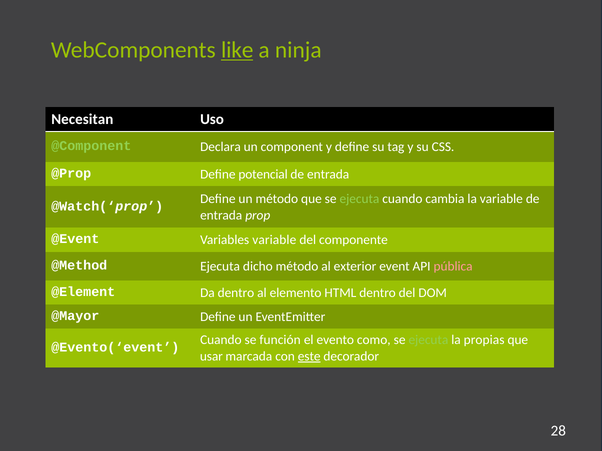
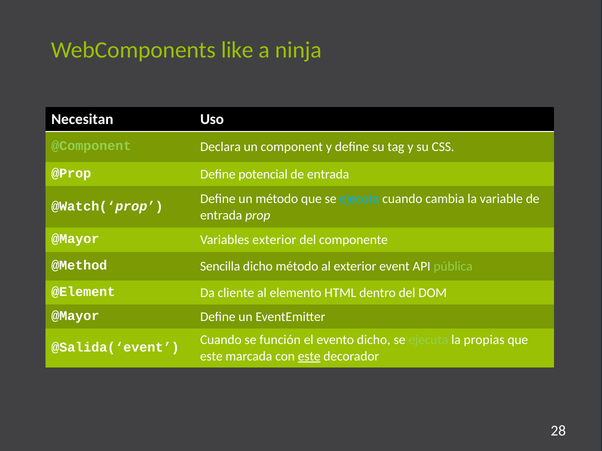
like underline: present -> none (237, 50)
ejecuta colour: light green -> light blue (359, 199)
@Event: @Event -> @Mayor (75, 239)
Variables variable: variable -> exterior (274, 240)
@Method Ejecuta: Ejecuta -> Sencilla (220, 267)
pública colour: pink -> light green (453, 267)
Da dentro: dentro -> cliente (236, 293)
evento como: como -> dicho (374, 340)
@Evento(‘event: @Evento(‘event -> @Salida(‘event (115, 347)
usar: usar -> este (211, 357)
